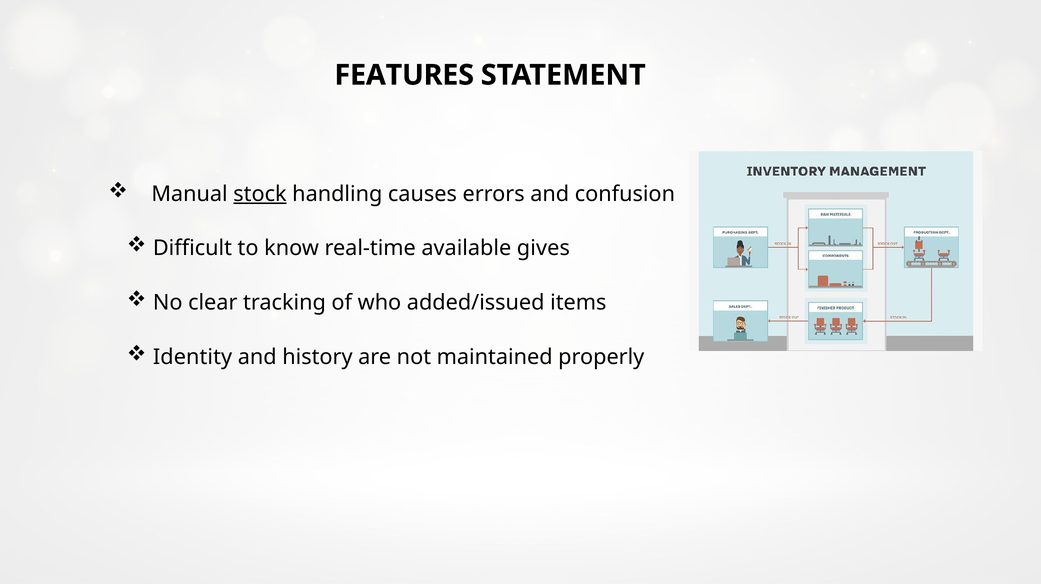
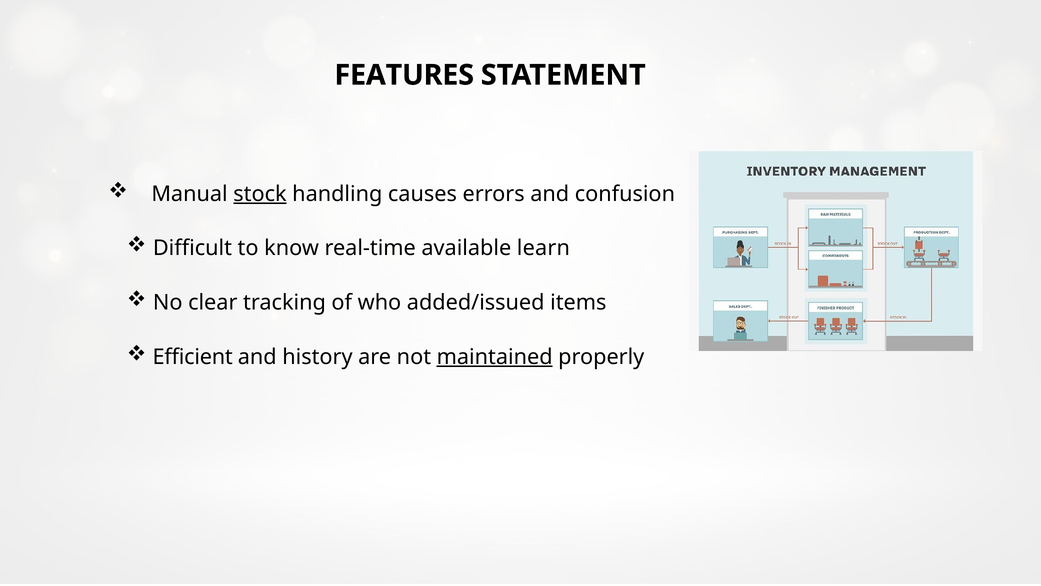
gives: gives -> learn (543, 248)
Identity: Identity -> Efficient (193, 357)
maintained underline: none -> present (495, 357)
